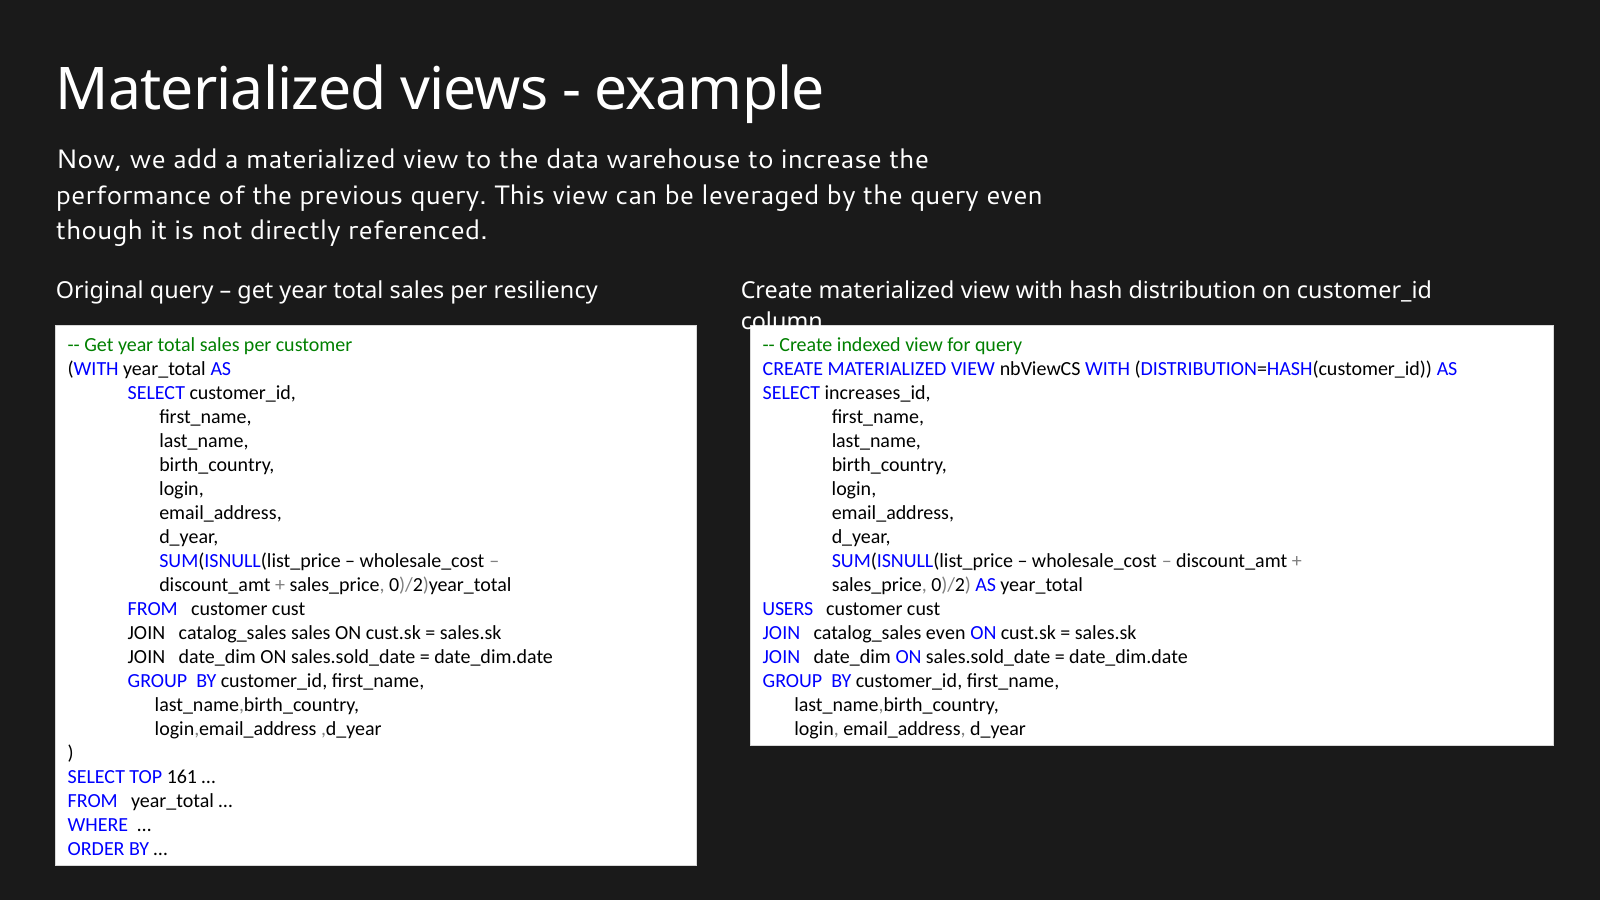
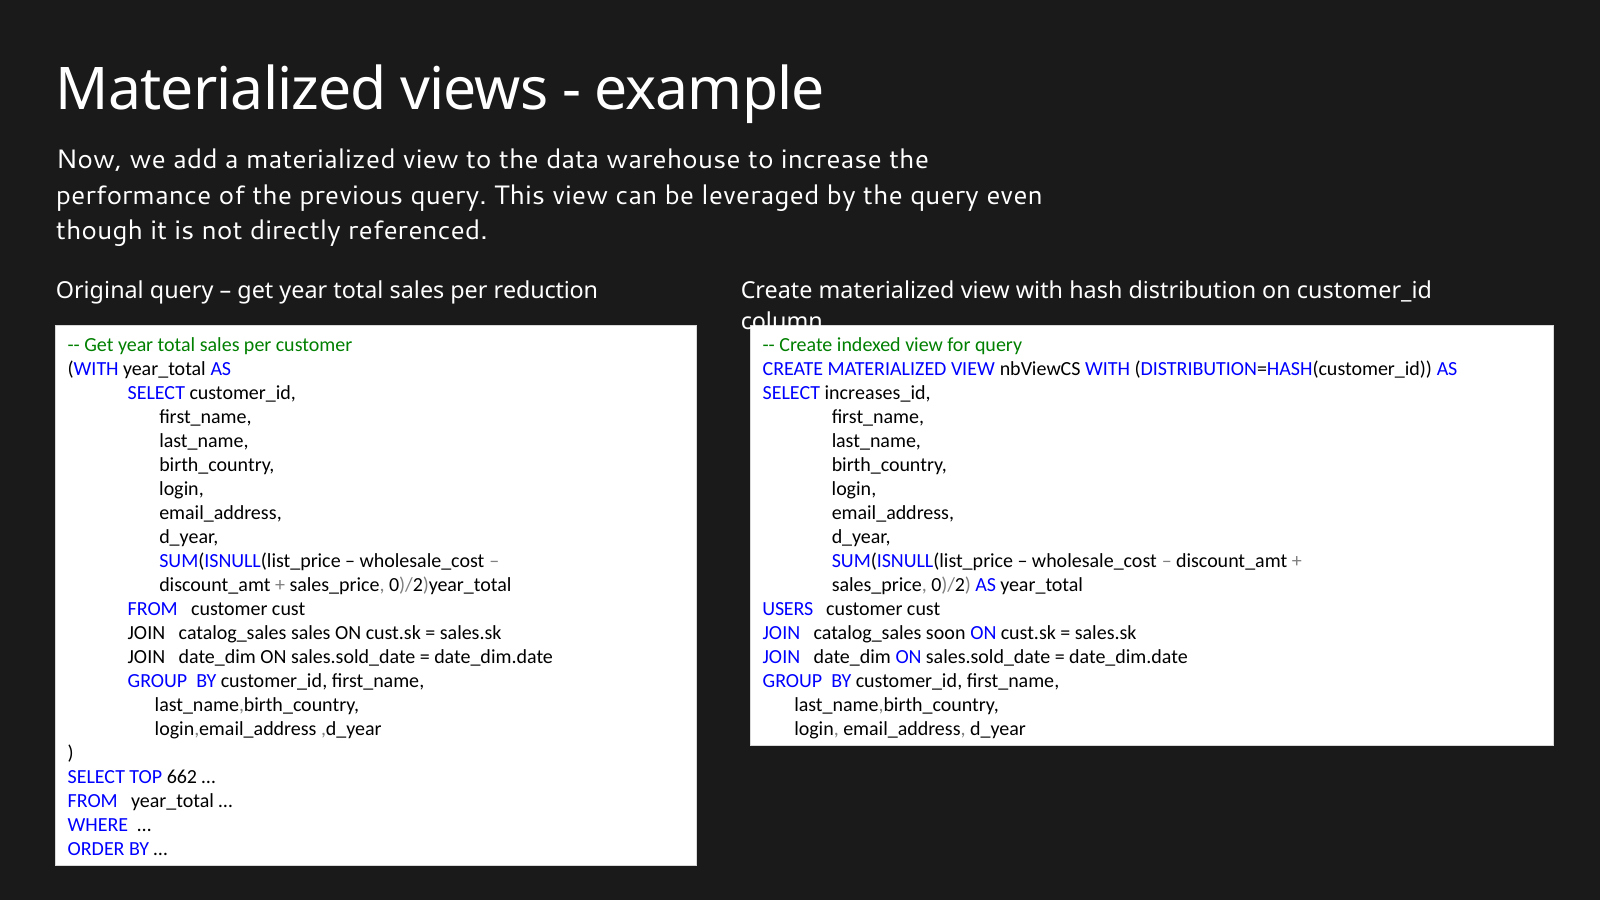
resiliency: resiliency -> reduction (546, 291)
catalog_sales even: even -> soon (946, 633)
161: 161 -> 662 (182, 777)
